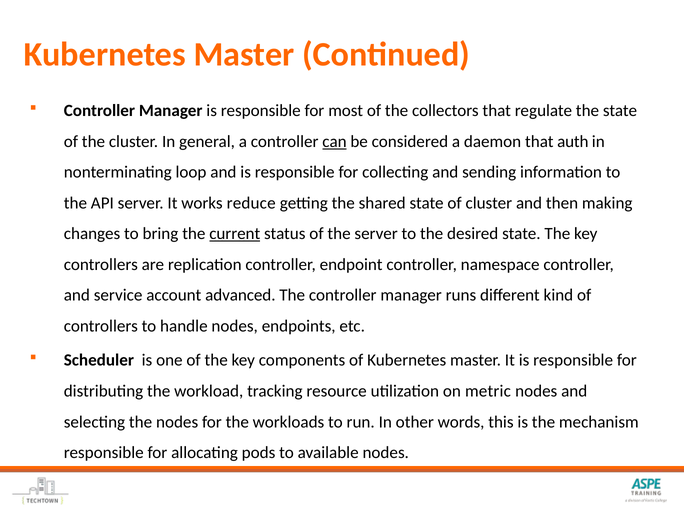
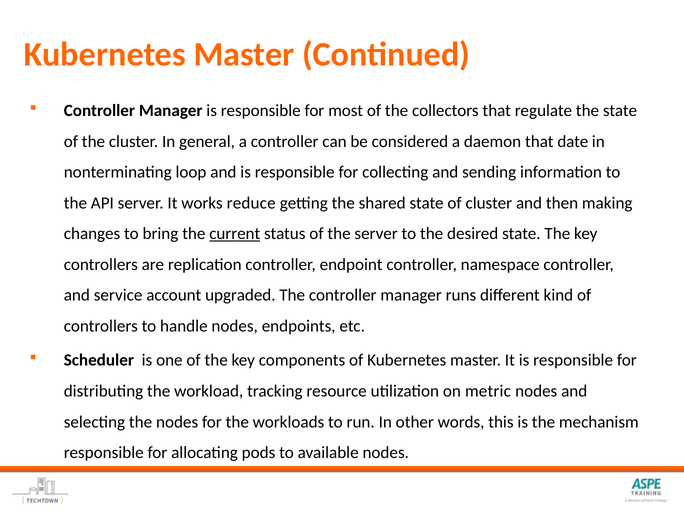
can underline: present -> none (334, 141)
auth: auth -> date (573, 141)
advanced: advanced -> upgraded (240, 295)
